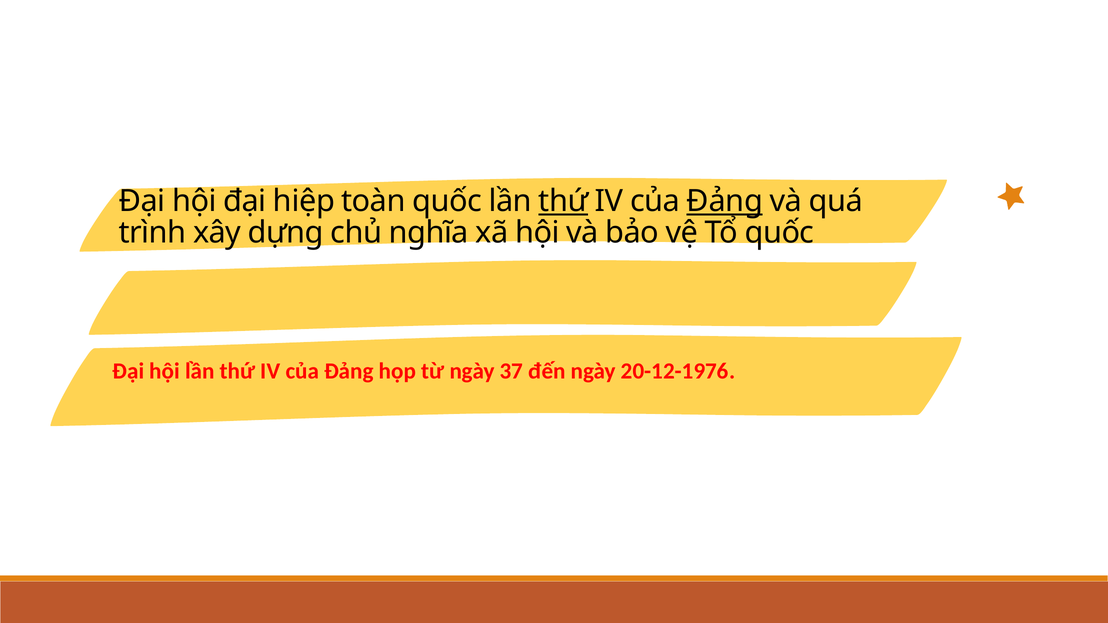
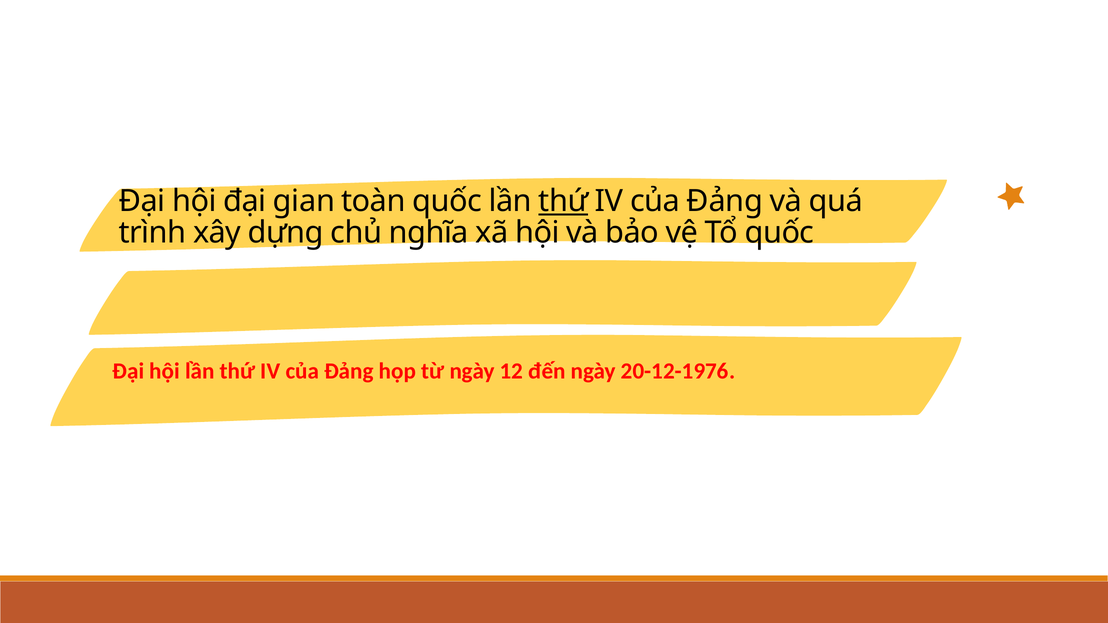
hiệp: hiệp -> gian (304, 201)
Đảng underline: present -> none (725, 201)
37: 37 -> 12 (511, 371)
